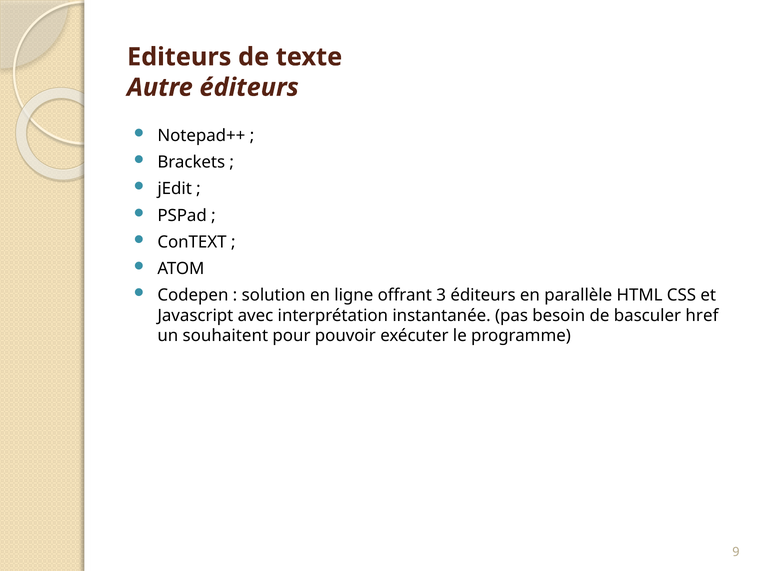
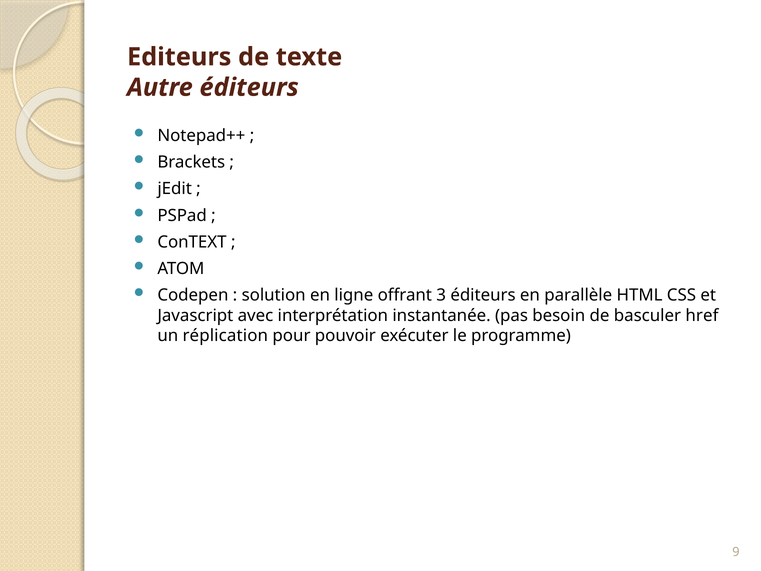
souhaitent: souhaitent -> réplication (225, 336)
